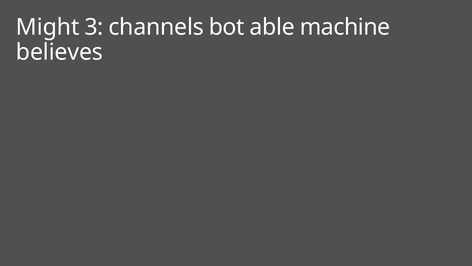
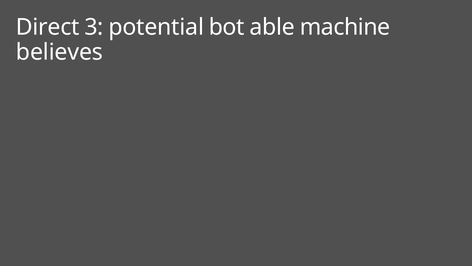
Might: Might -> Direct (48, 27)
channels: channels -> potential (156, 27)
